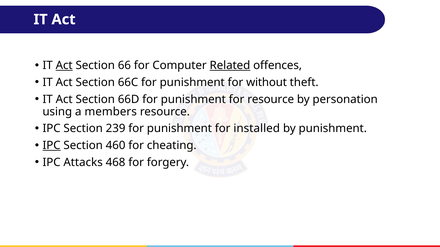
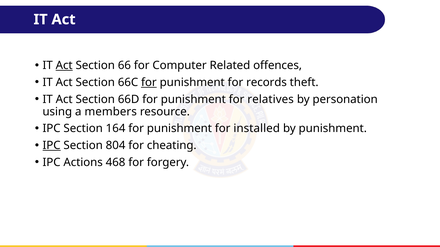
Related underline: present -> none (230, 66)
for underline: none -> present (149, 82)
without: without -> records (267, 82)
for resource: resource -> relatives (271, 99)
239: 239 -> 164 (116, 129)
460: 460 -> 804 (116, 146)
Attacks: Attacks -> Actions (83, 163)
